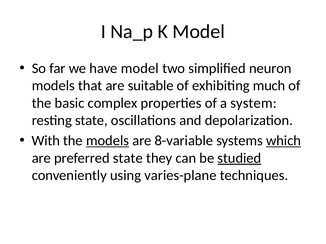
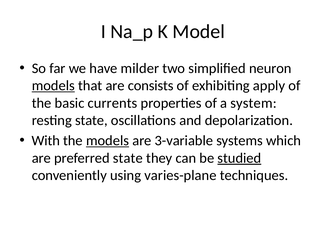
have model: model -> milder (140, 68)
models underline: none -> present (53, 86)
suitable: suitable -> consists (151, 86)
much: much -> apply (269, 86)
complex: complex -> currents (113, 103)
8-variable: 8-variable -> 3-variable (184, 141)
which underline: present -> none (284, 141)
